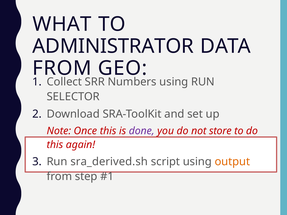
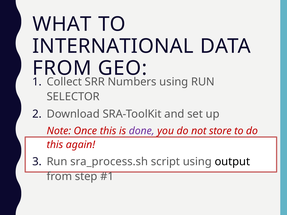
ADMINISTRATOR: ADMINISTRATOR -> INTERNATIONAL (113, 46)
sra_derived.sh: sra_derived.sh -> sra_process.sh (109, 162)
output colour: orange -> black (232, 162)
